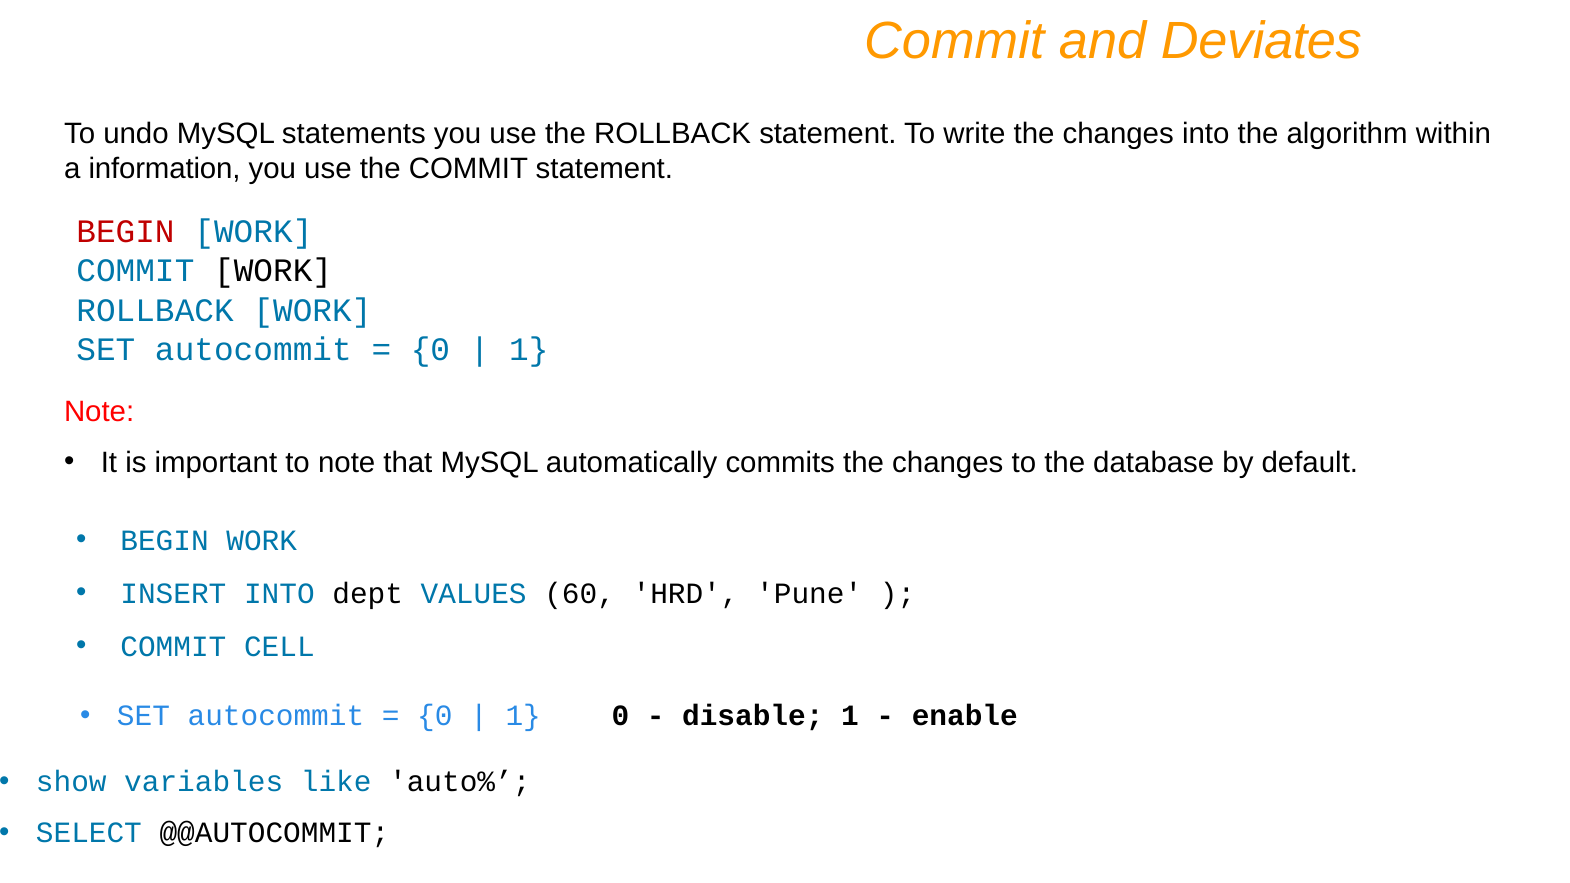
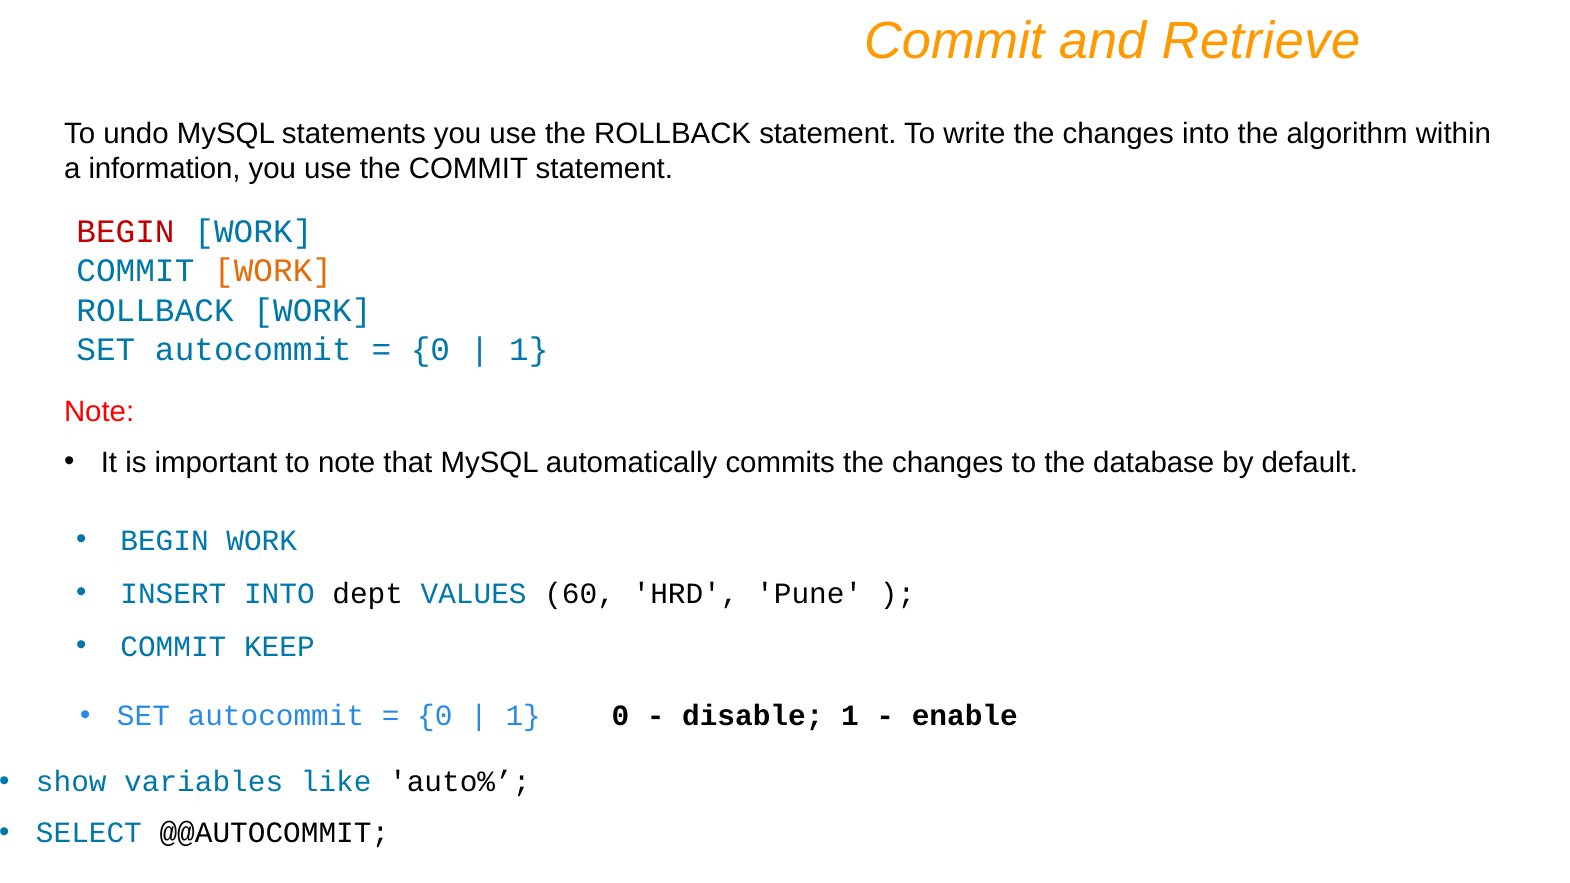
Deviates: Deviates -> Retrieve (1261, 41)
WORK colour: black -> orange (273, 271)
CELL: CELL -> KEEP (279, 646)
